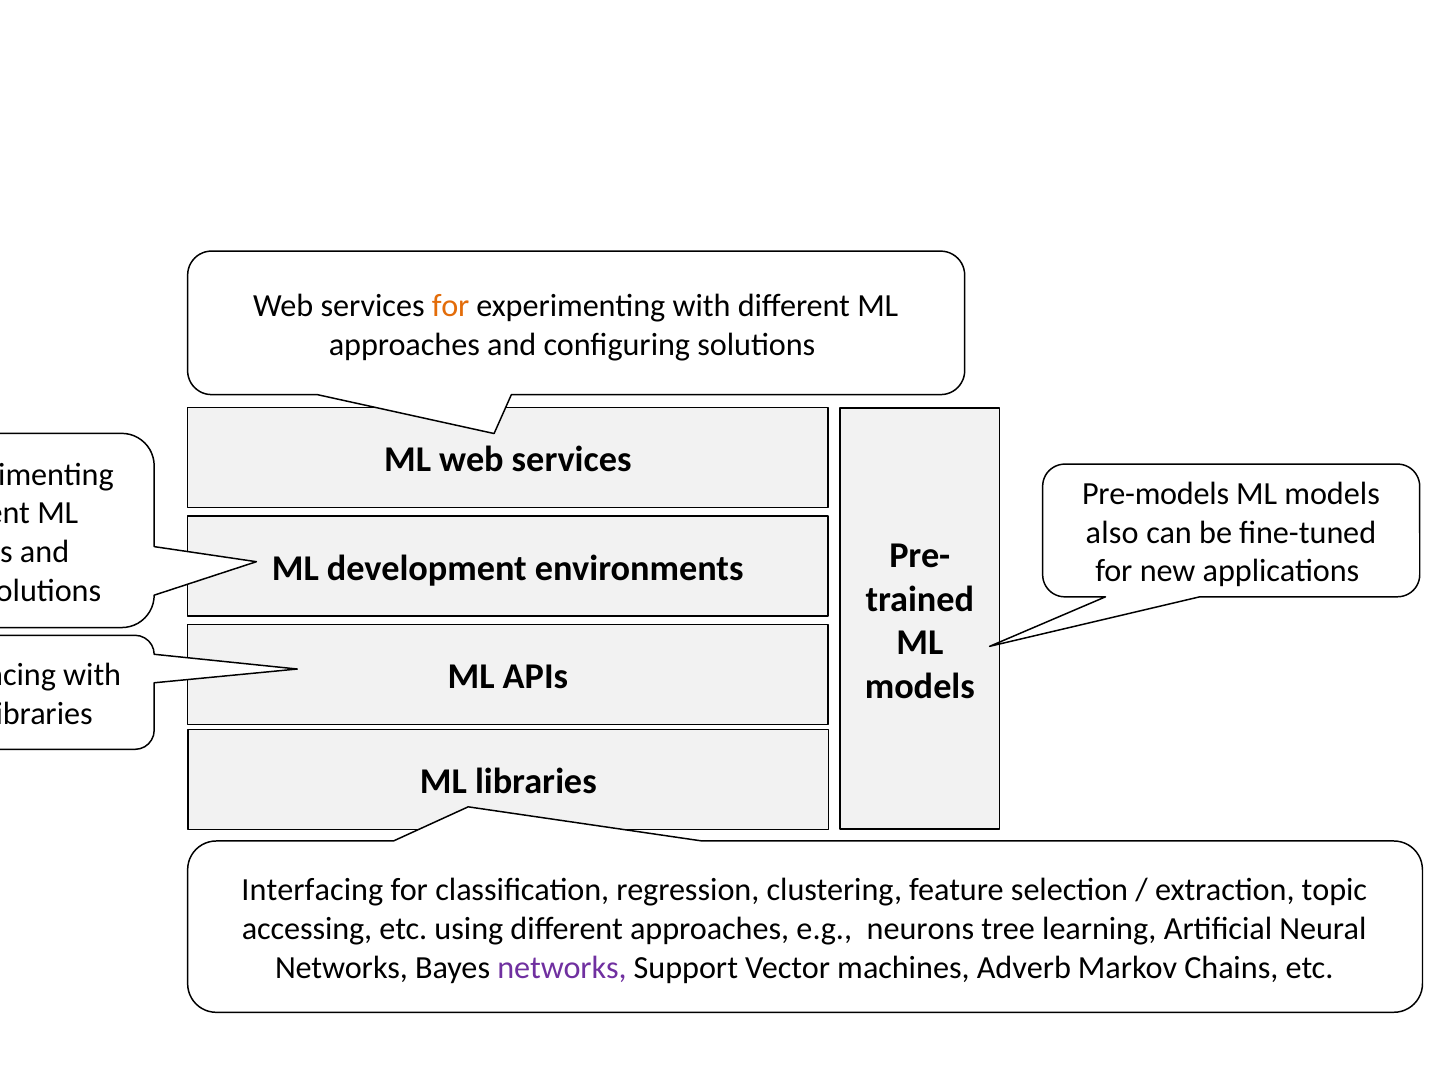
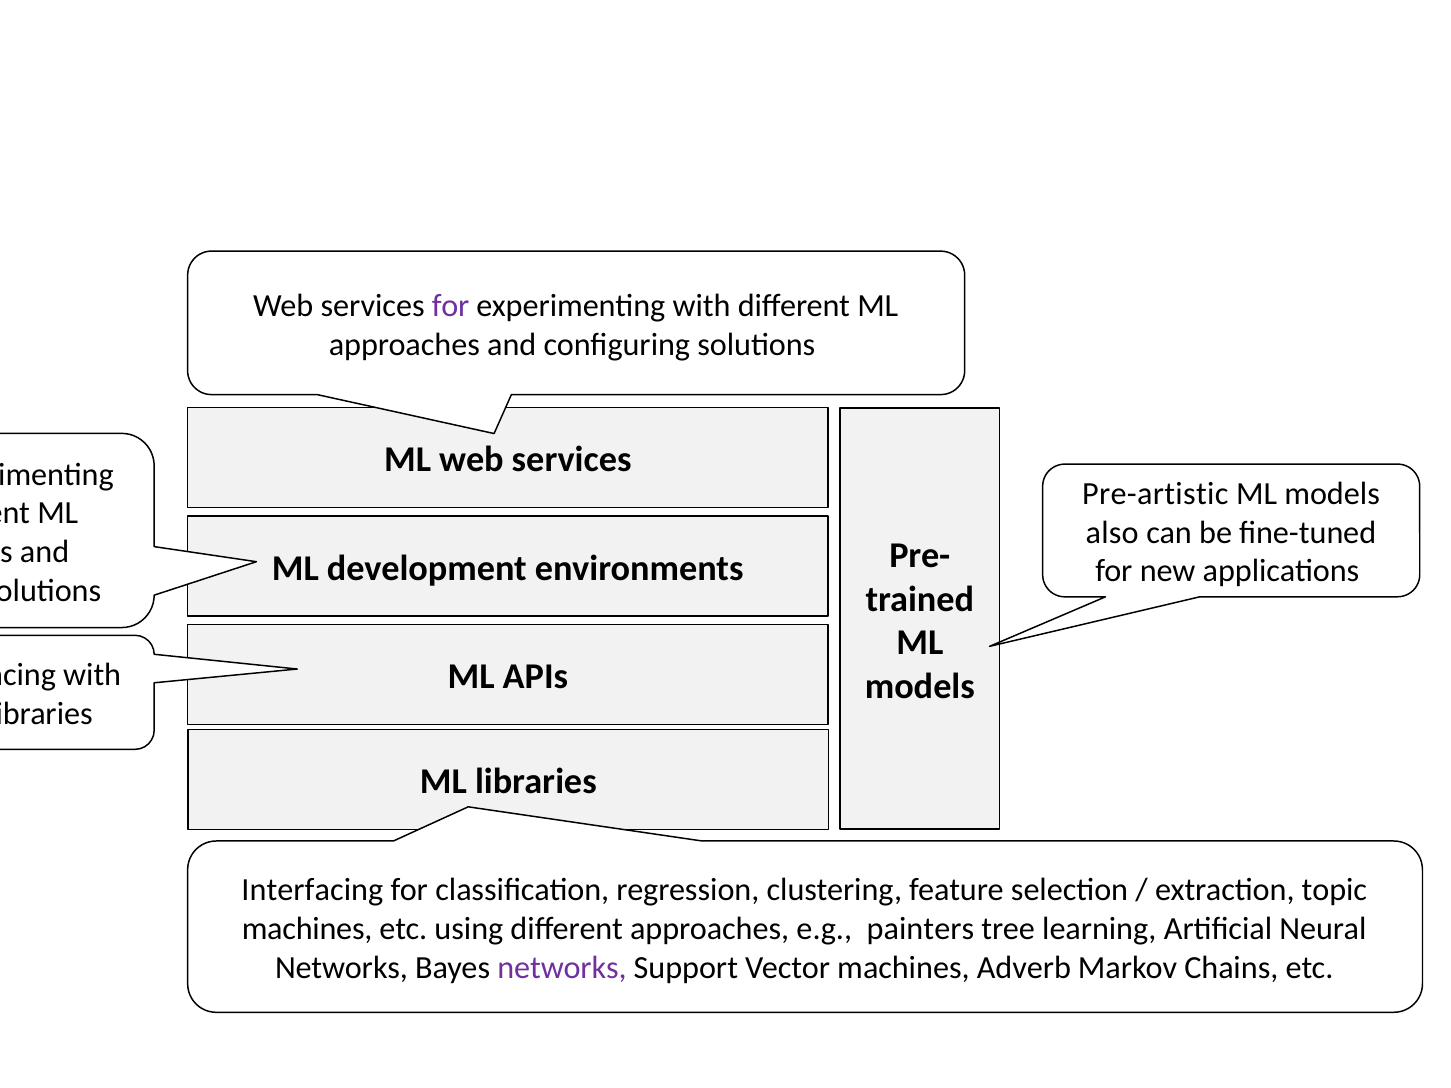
for colour: orange -> purple (451, 306)
Pre-models: Pre-models -> Pre-artistic (1155, 494)
accessing: accessing -> machines (307, 929)
neurons: neurons -> painters (920, 929)
